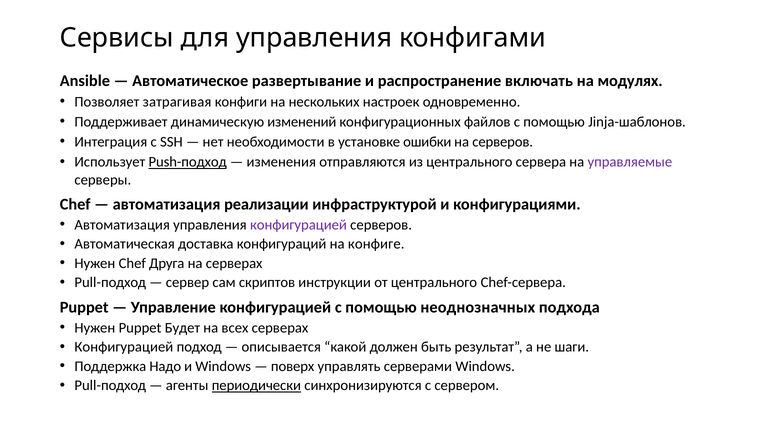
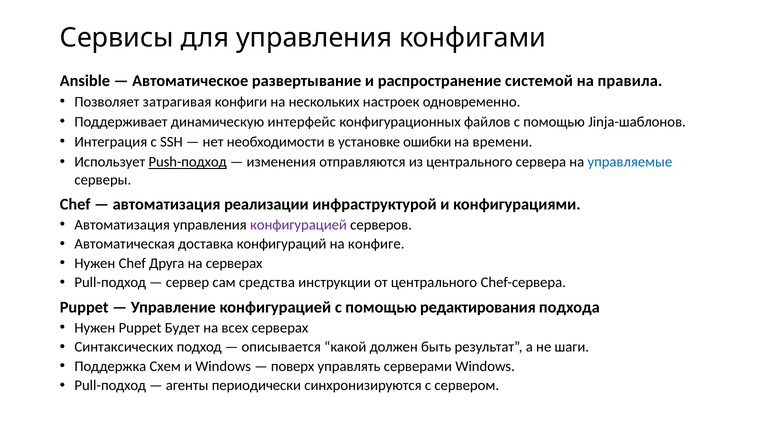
включать: включать -> системой (539, 81)
модулях: модулях -> правила (630, 81)
изменений: изменений -> интерфейс (302, 122)
на серверов: серверов -> времени (503, 142)
управляемые colour: purple -> blue (630, 162)
скриптов: скриптов -> средства (267, 283)
неоднозначных: неоднозначных -> редактирования (478, 307)
Конфигурацией: Конфигурацией -> Синтаксических (124, 347)
Надо: Надо -> Схем (165, 366)
периодически underline: present -> none (256, 386)
